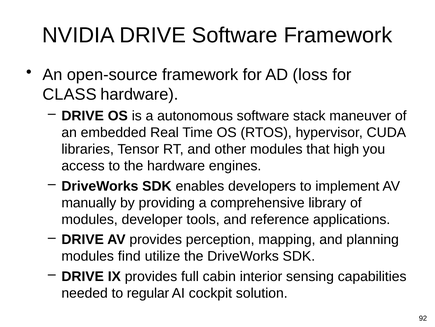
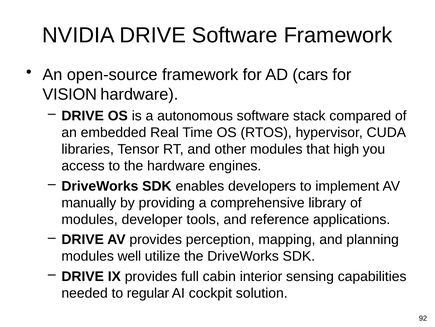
loss: loss -> cars (310, 75)
CLASS: CLASS -> VISION (70, 94)
maneuver: maneuver -> compared (360, 116)
find: find -> well (129, 256)
